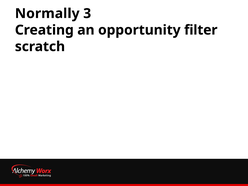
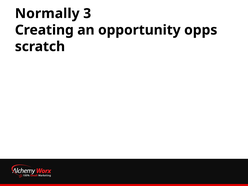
filter: filter -> opps (201, 30)
